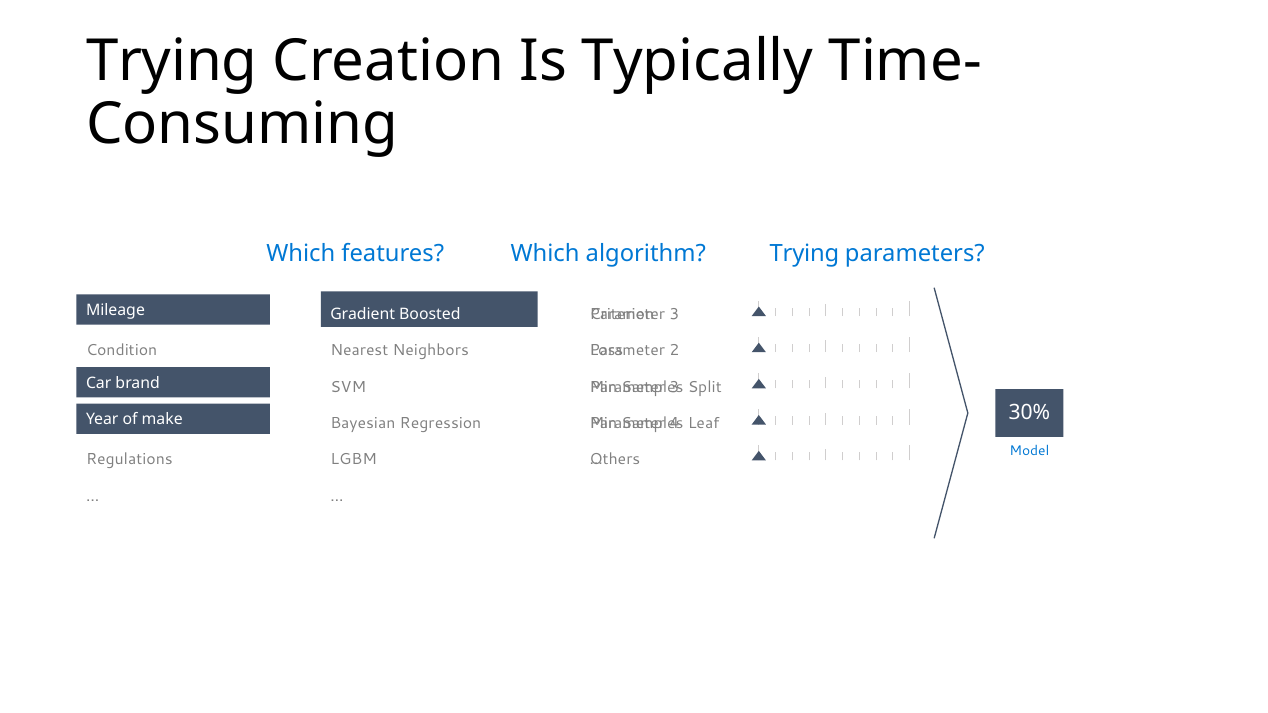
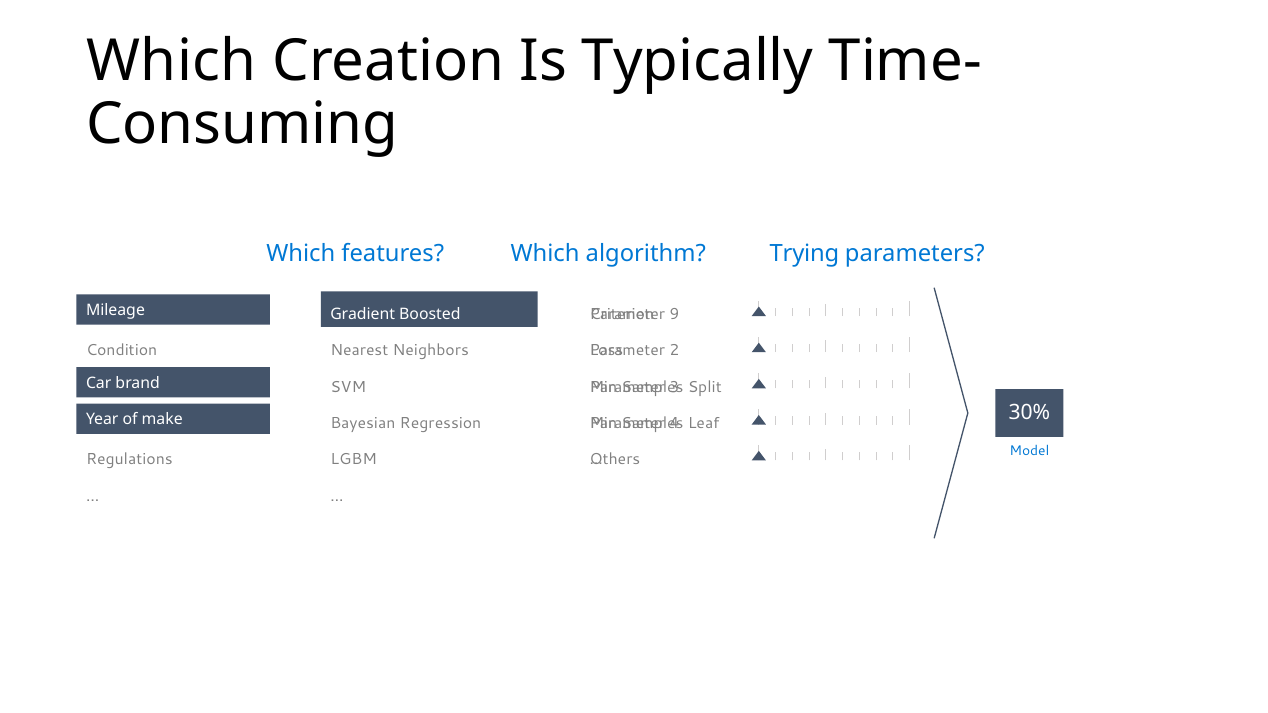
Trying: Trying -> Which (171, 61)
3: 3 -> 9 (674, 314)
